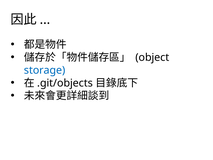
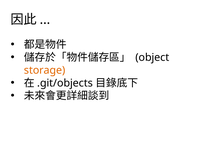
storage colour: blue -> orange (45, 70)
